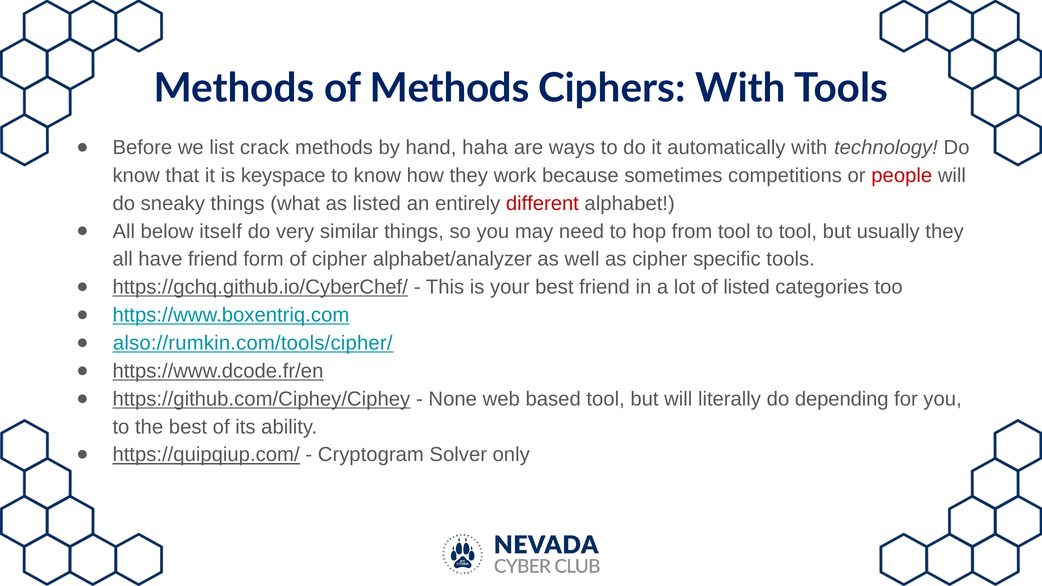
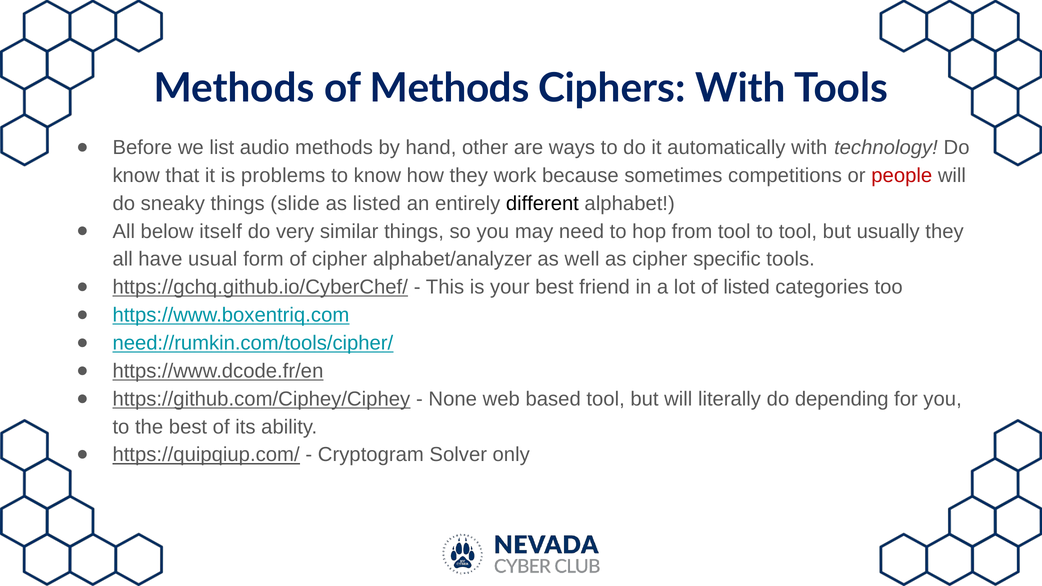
crack: crack -> audio (265, 148)
haha: haha -> other (485, 148)
keyspace: keyspace -> problems (283, 175)
what: what -> slide (295, 203)
different colour: red -> black (542, 203)
have friend: friend -> usual (213, 259)
also://rumkin.com/tools/cipher/: also://rumkin.com/tools/cipher/ -> need://rumkin.com/tools/cipher/ (253, 343)
